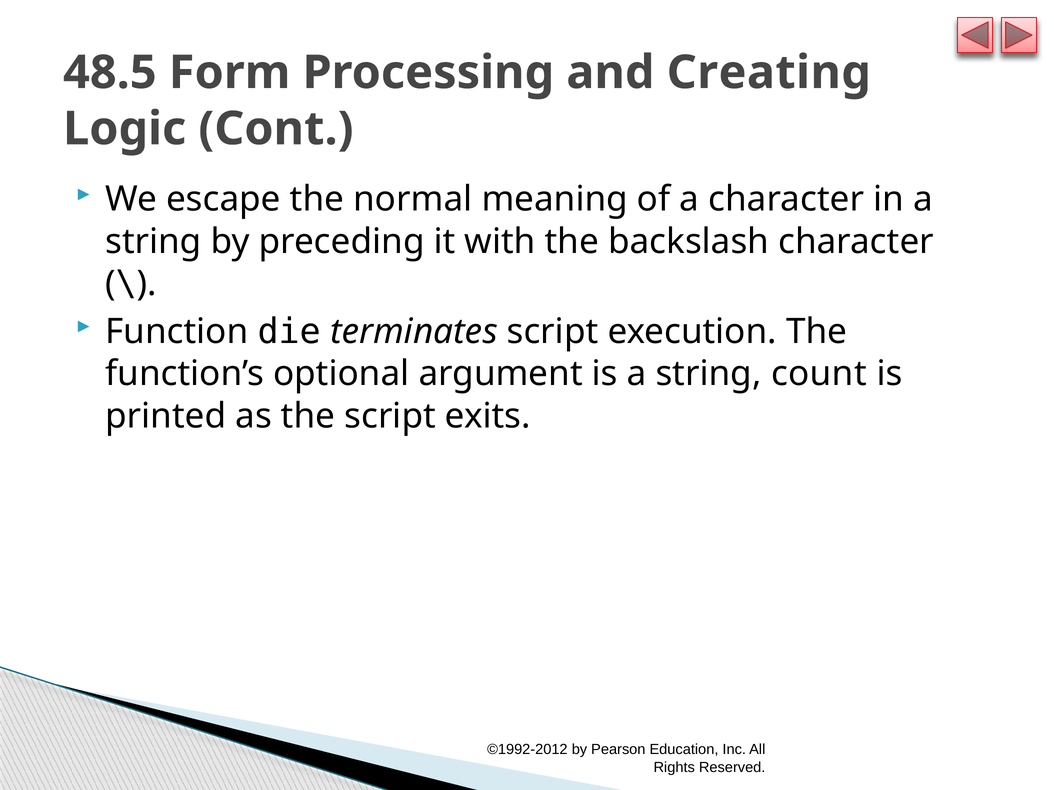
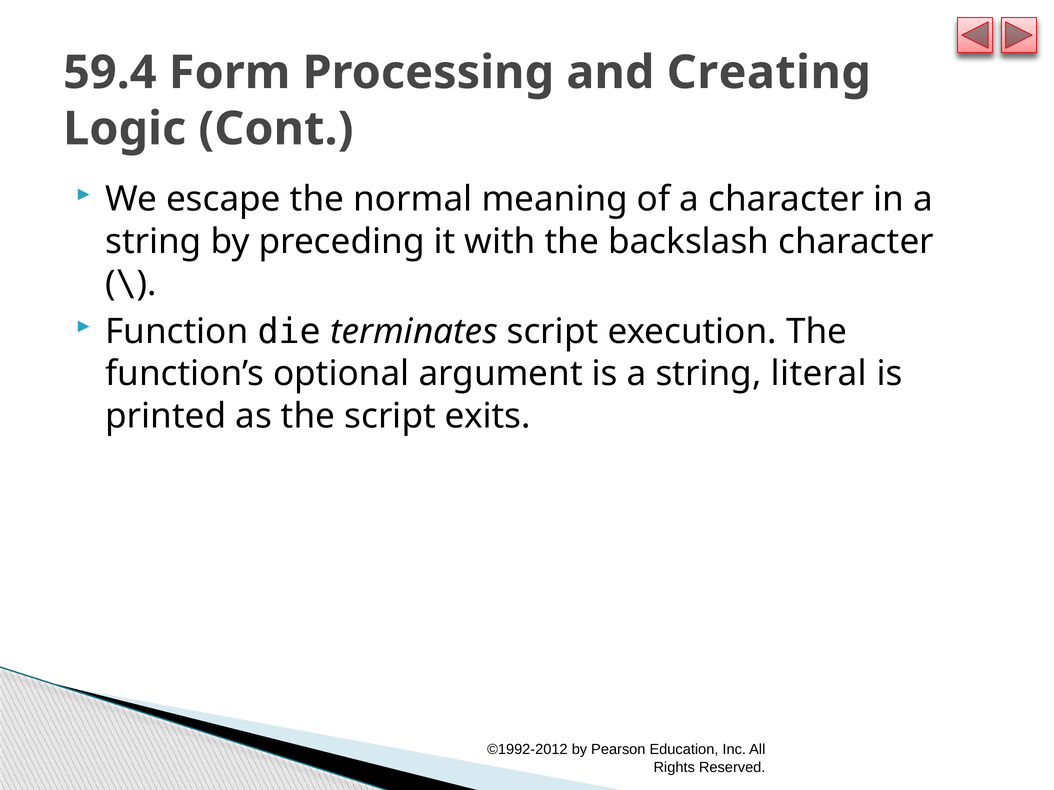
48.5: 48.5 -> 59.4 (110, 73)
count: count -> literal (819, 374)
